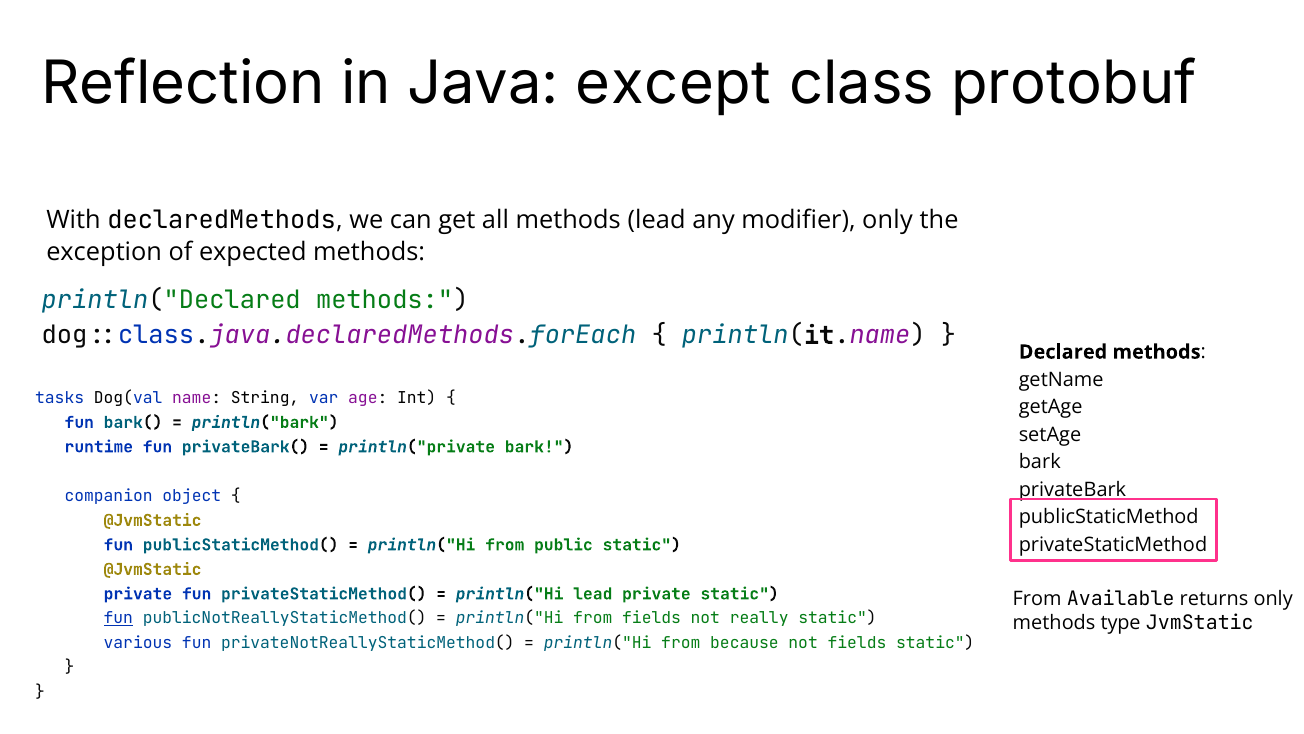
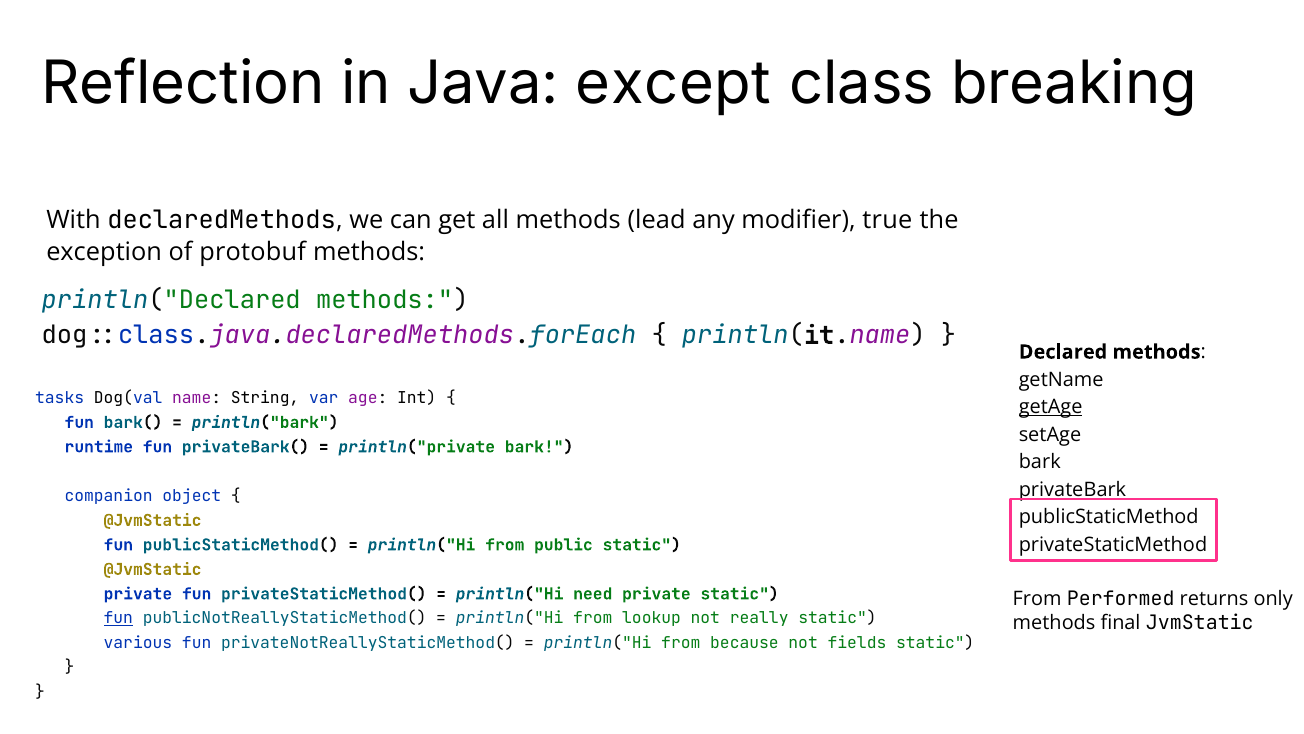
protobuf: protobuf -> breaking (1074, 84)
modifier only: only -> true (887, 220)
expected: expected -> protobuf (253, 252)
getAge underline: none -> present (1051, 407)
println("Hi lead: lead -> need (593, 594)
Available: Available -> Performed (1121, 599)
from fields: fields -> lookup (652, 618)
type: type -> final (1121, 623)
